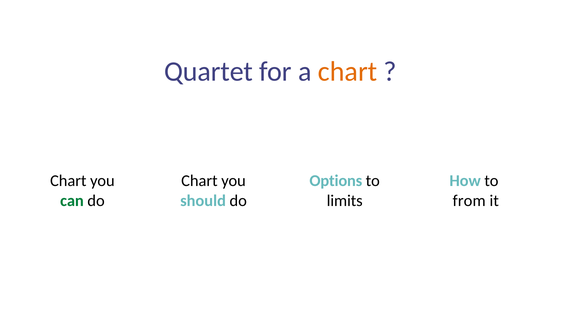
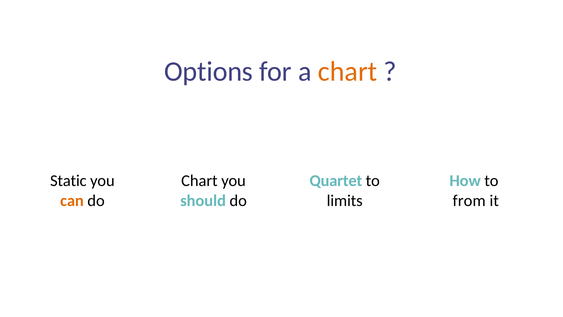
Quartet: Quartet -> Options (209, 72)
Chart: Chart -> Static (68, 181)
Options: Options -> Quartet (336, 181)
can colour: green -> orange (72, 200)
